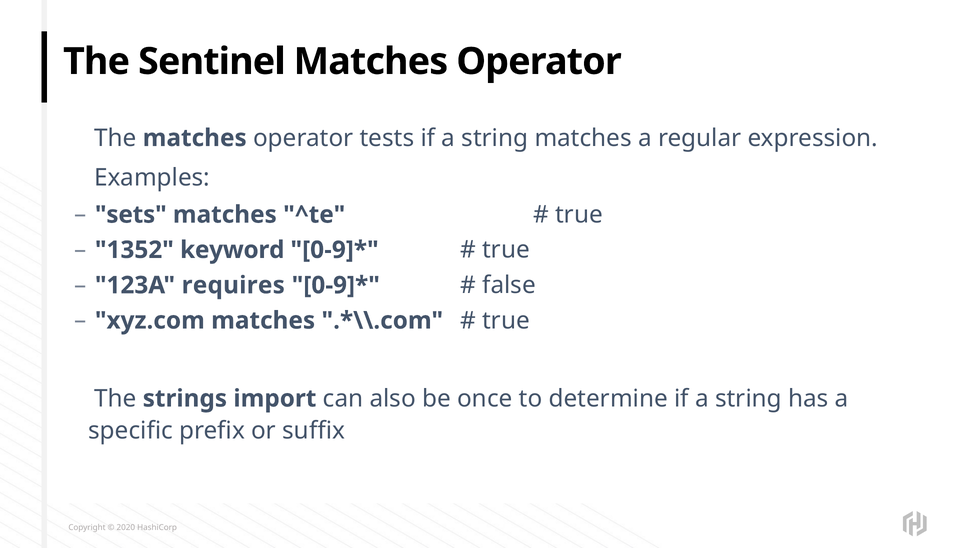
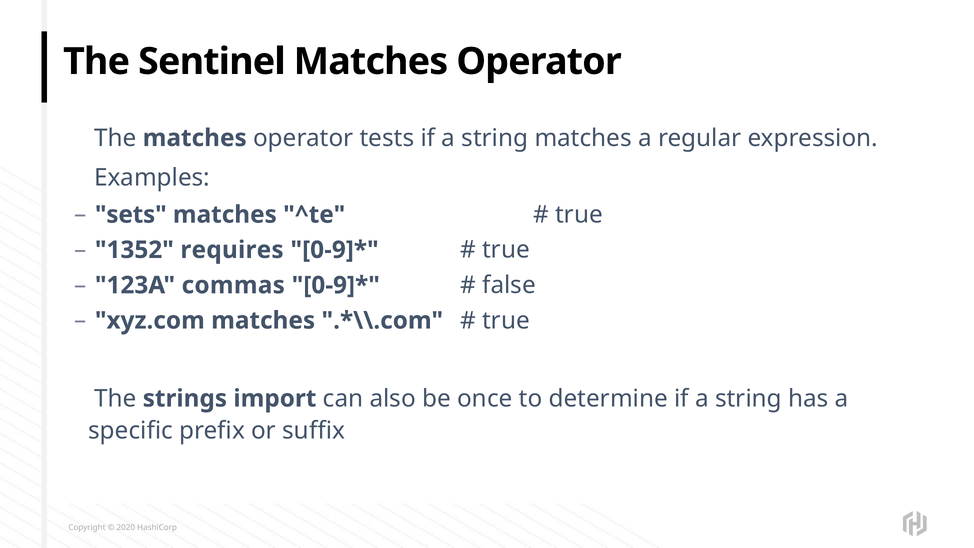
keyword: keyword -> requires (232, 250)
requires: requires -> commas (233, 285)
